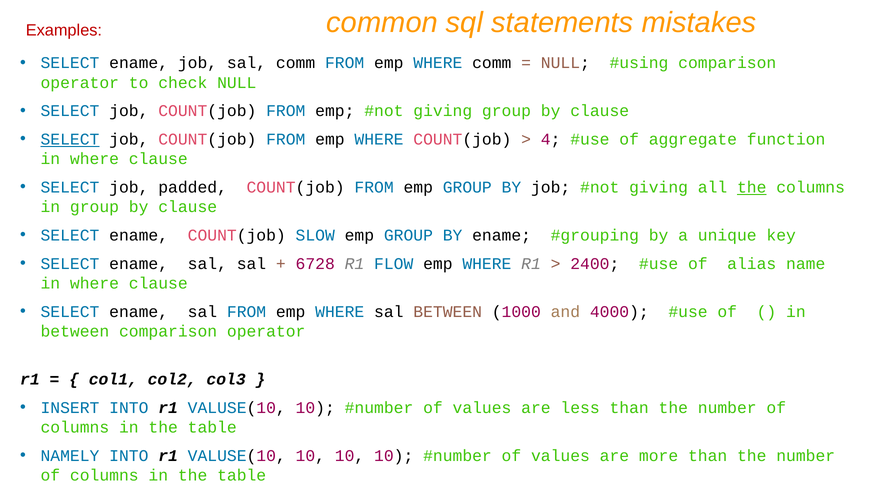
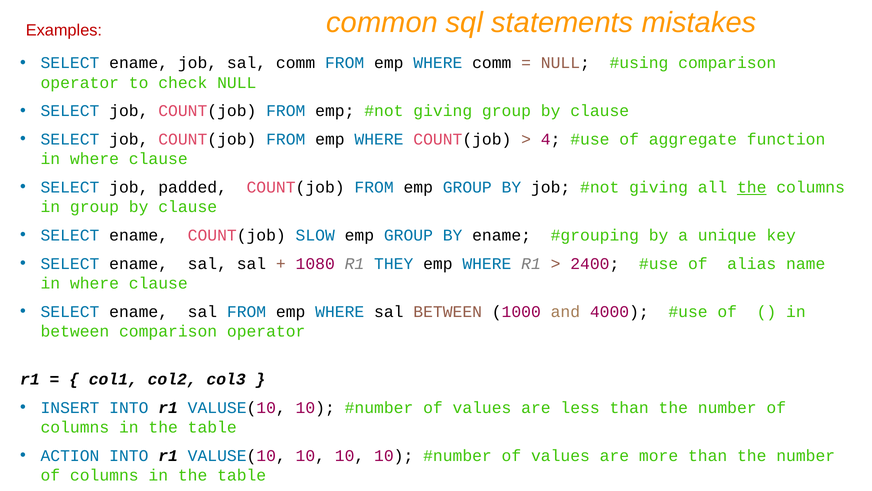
SELECT underline: present -> none (70, 139)
6728: 6728 -> 1080 (315, 263)
FLOW: FLOW -> THEY (394, 263)
NAMELY: NAMELY -> ACTION (70, 455)
